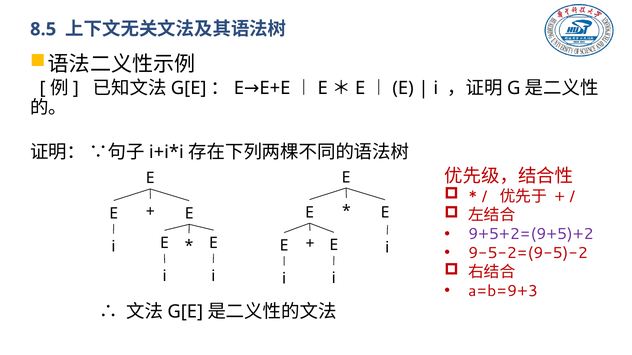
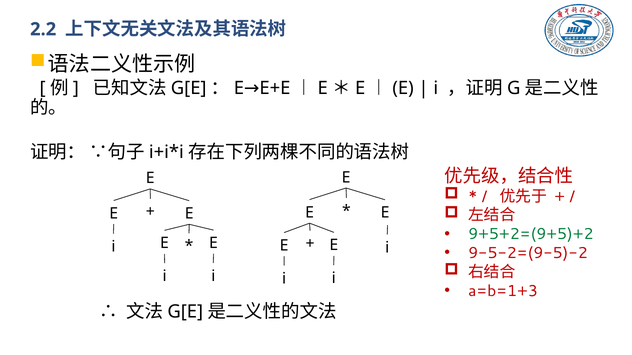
8.5: 8.5 -> 2.2 (43, 29)
9+5+2=(9+5)+2 colour: purple -> green (531, 235)
a=b=9+3: a=b=9+3 -> a=b=1+3 (503, 291)
